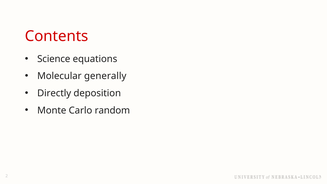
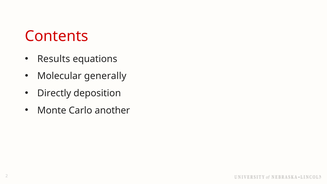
Science: Science -> Results (54, 59)
random: random -> another (112, 110)
